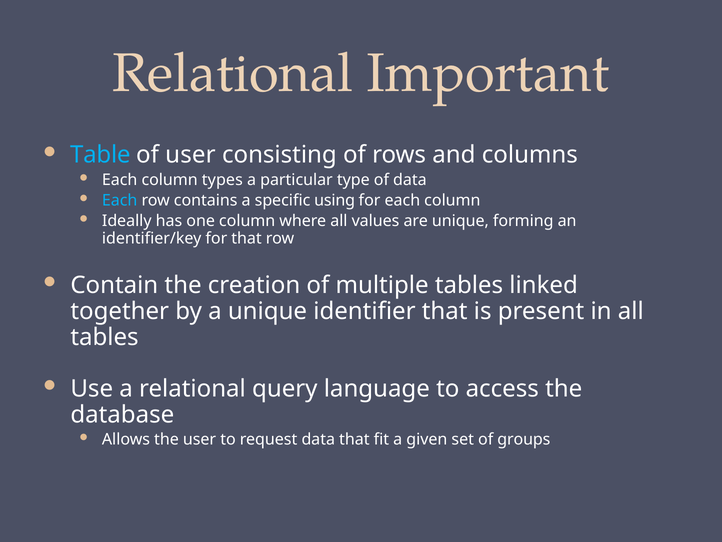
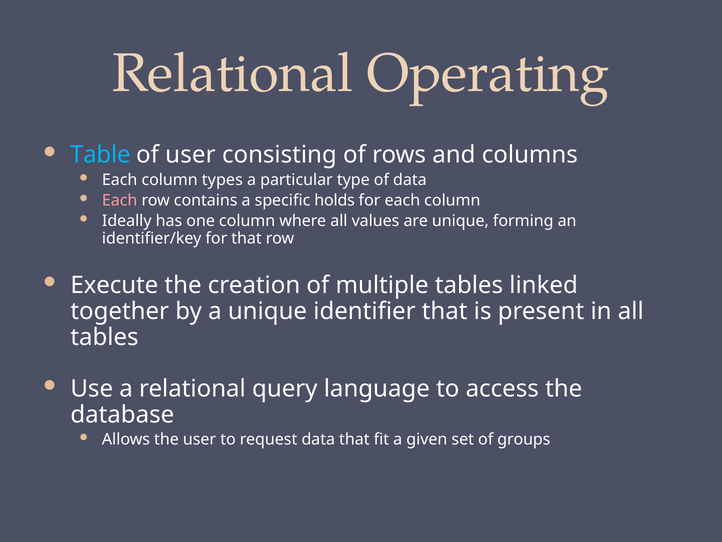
Important: Important -> Operating (488, 74)
Each colour: light blue -> pink (120, 200)
using: using -> holds (335, 200)
Contain: Contain -> Execute (114, 285)
